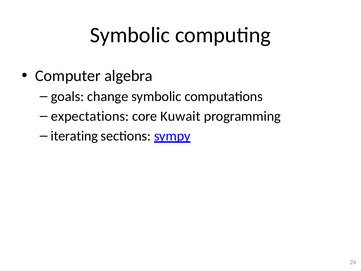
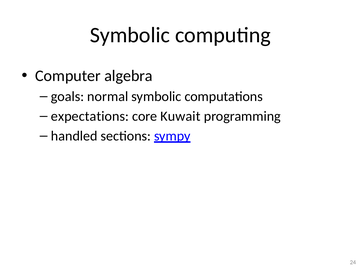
change: change -> normal (108, 96)
iterating: iterating -> handled (74, 136)
